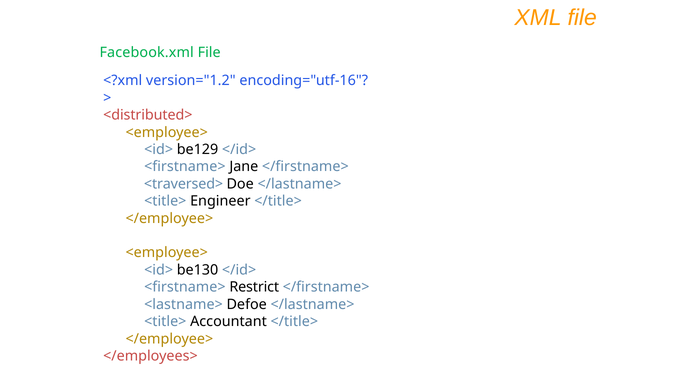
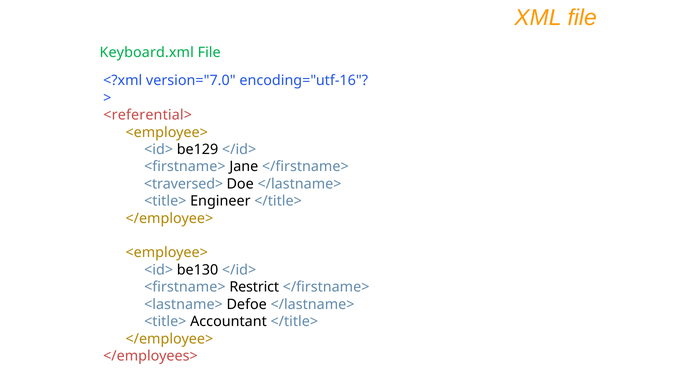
Facebook.xml: Facebook.xml -> Keyboard.xml (147, 52)
version="1.2: version="1.2 -> version="7.0 (191, 81)
<distributed>: <distributed> -> <referential> (148, 115)
